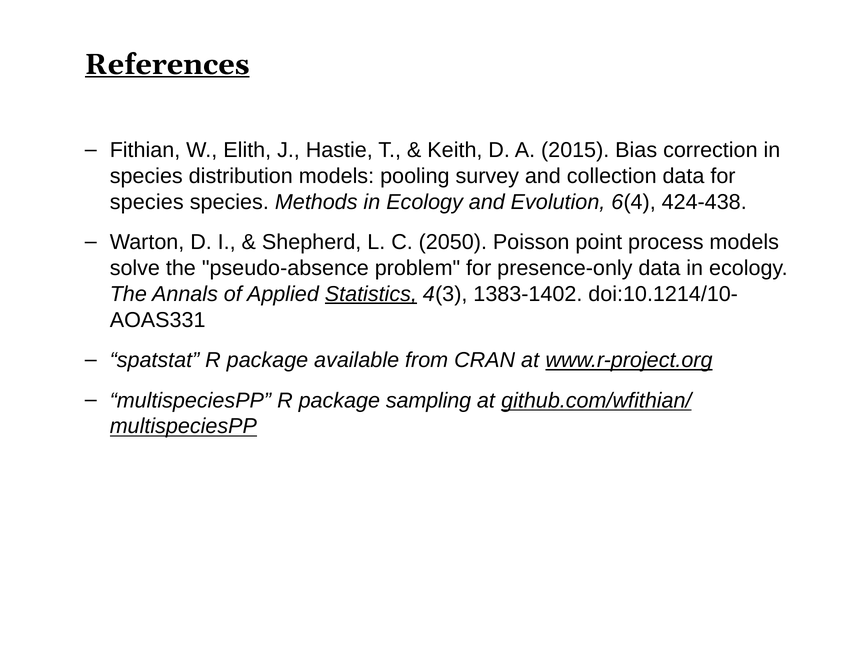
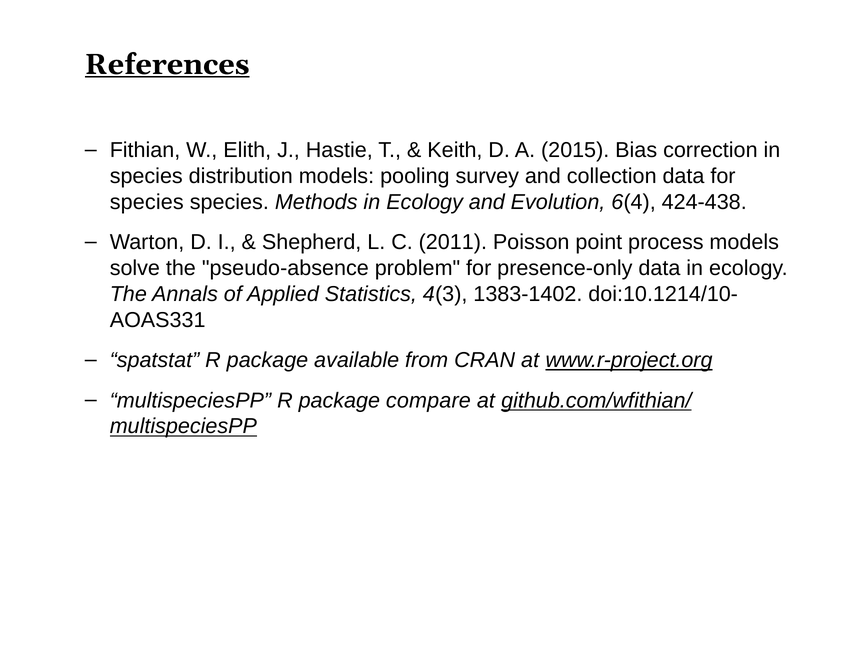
2050: 2050 -> 2011 (453, 242)
Statistics underline: present -> none (371, 294)
sampling: sampling -> compare (428, 400)
